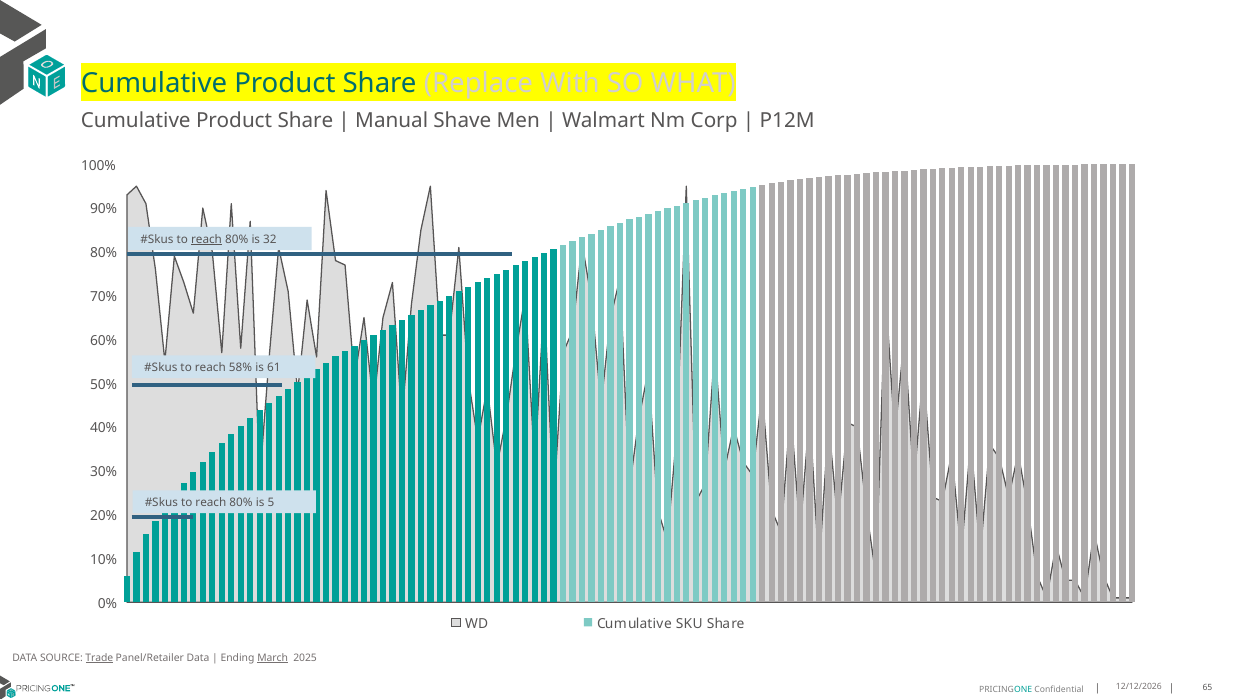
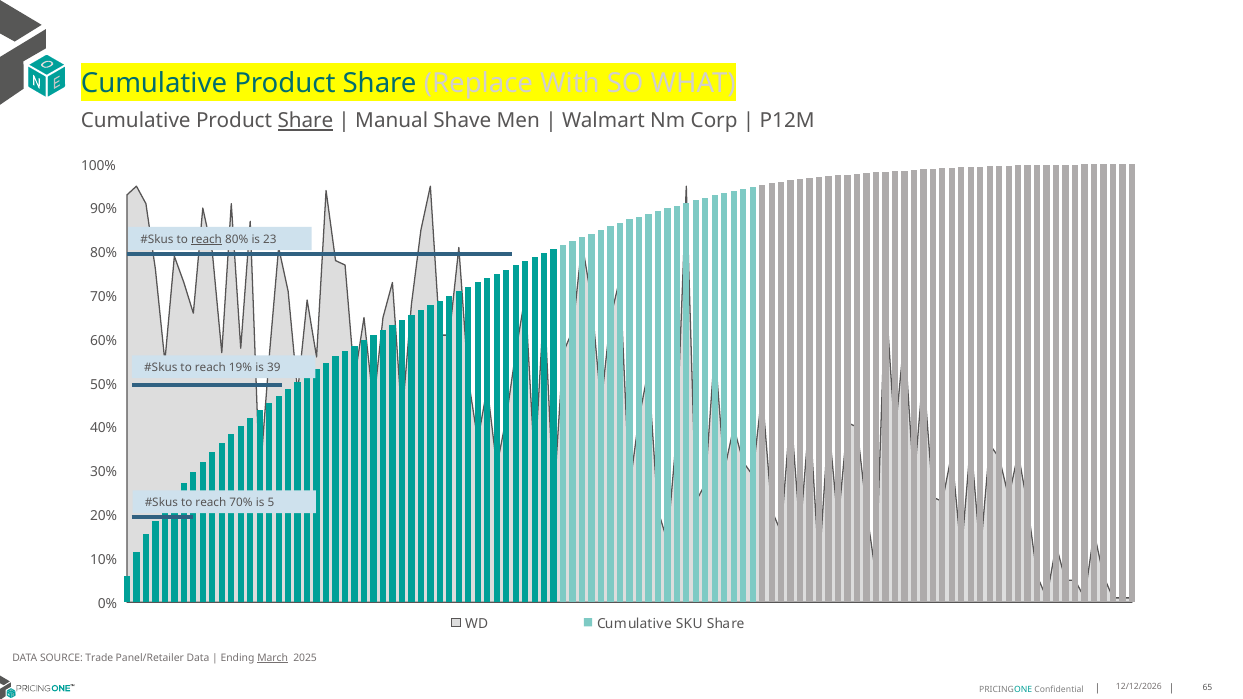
Share underline: none -> present (305, 121)
32: 32 -> 23 (270, 239)
58%: 58% -> 19% (241, 368)
61: 61 -> 39 (274, 368)
80%: 80% -> 70% (241, 503)
Trade underline: present -> none (99, 659)
